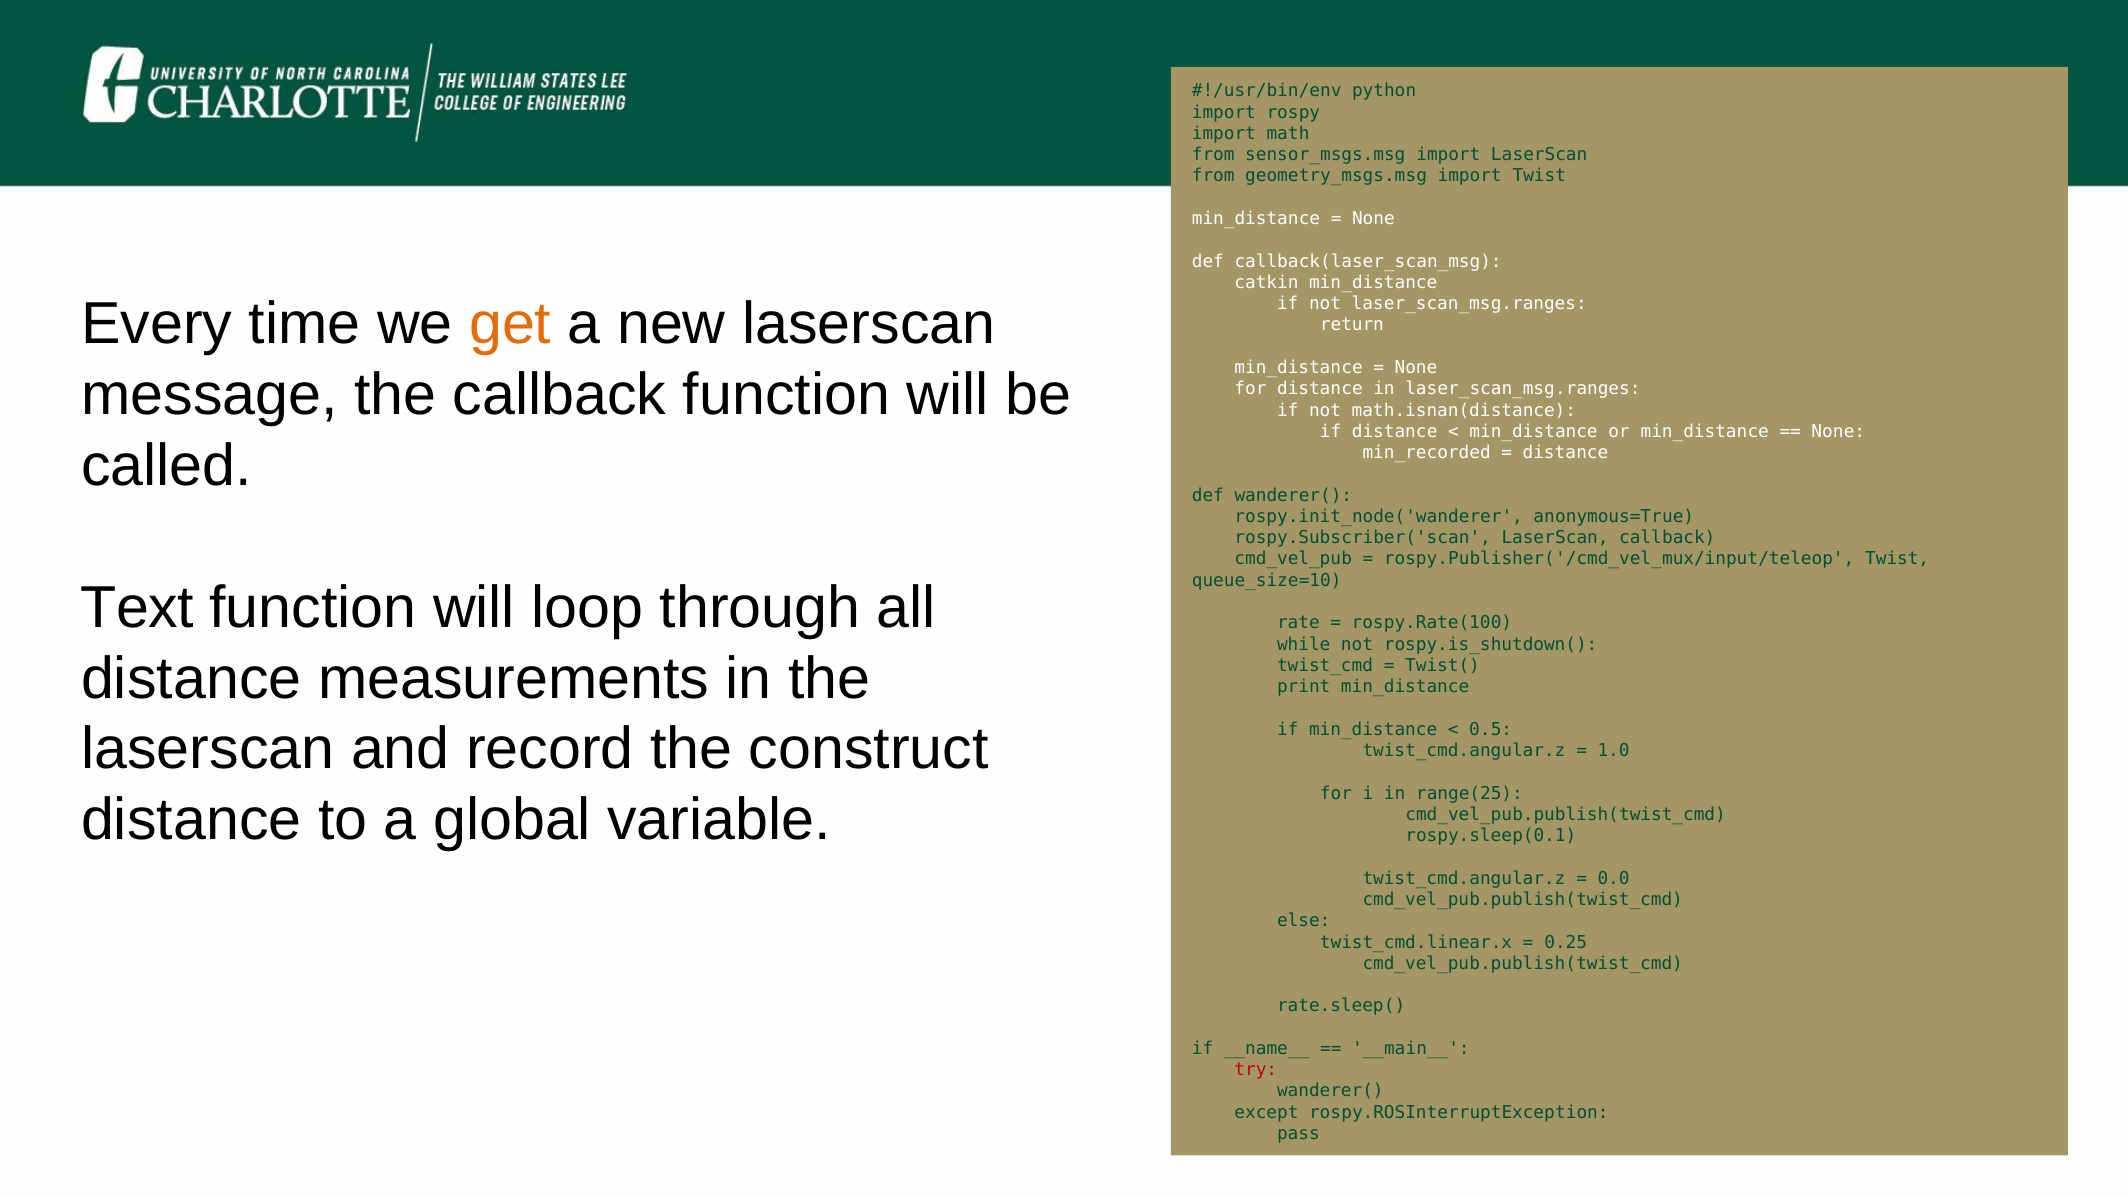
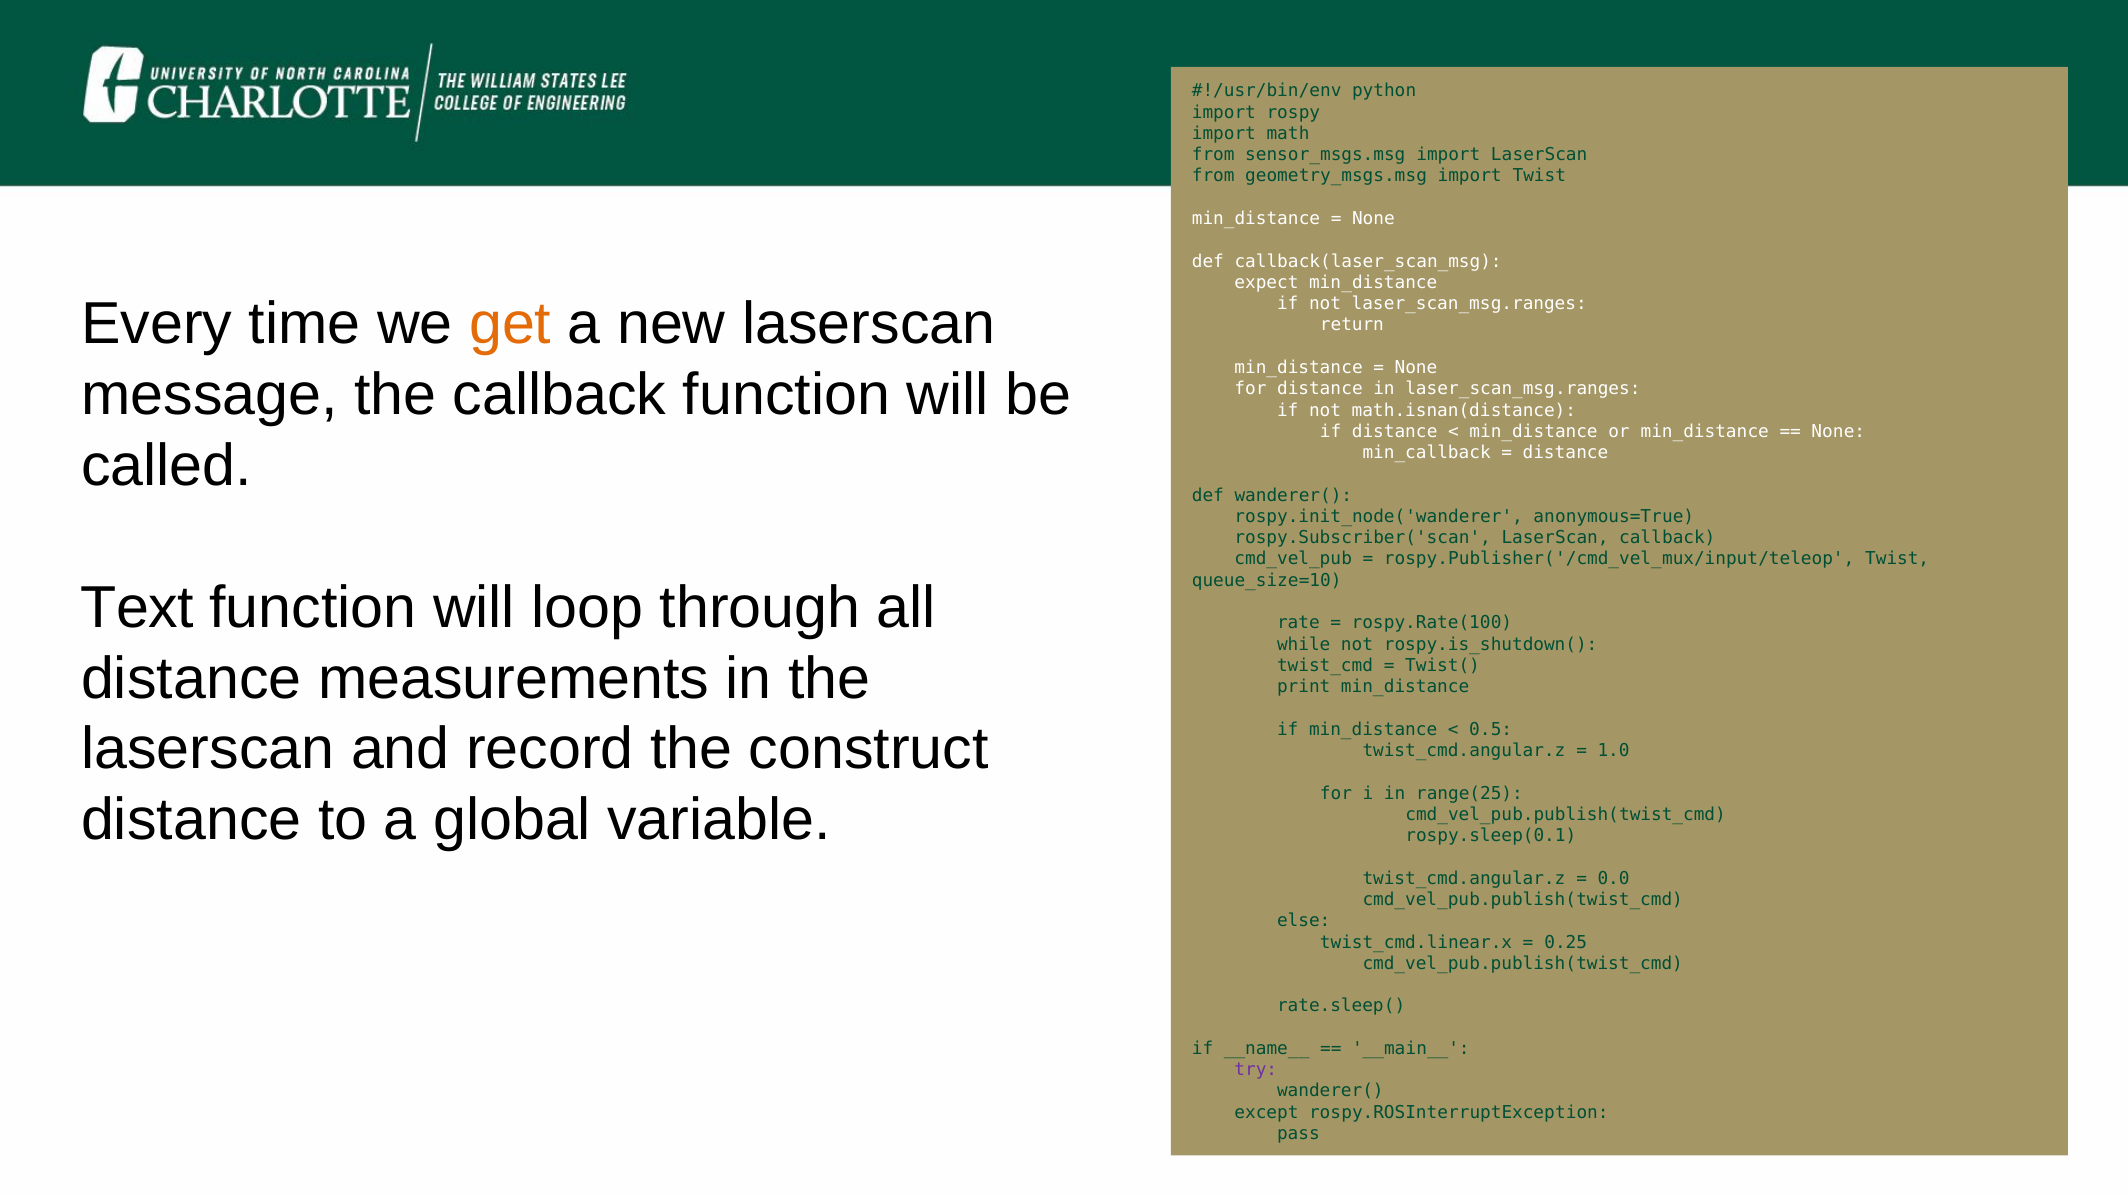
catkin: catkin -> expect (1266, 283)
min_recorded: min_recorded -> min_callback (1427, 453)
try colour: red -> purple (1256, 1070)
